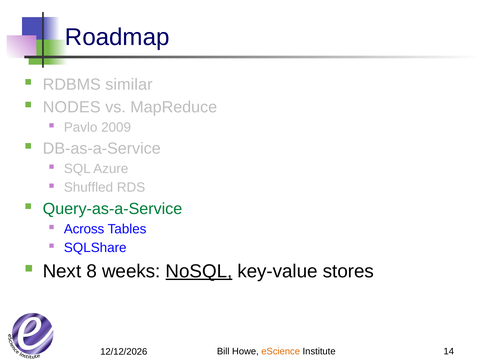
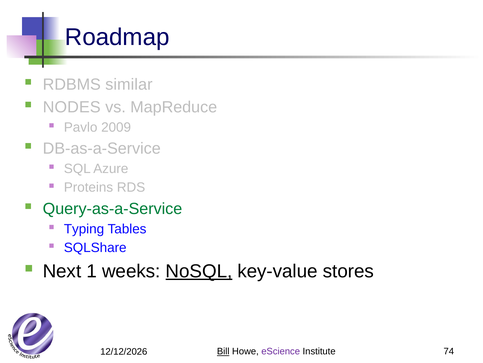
Shuffled: Shuffled -> Proteins (88, 187)
Across: Across -> Typing (84, 228)
8: 8 -> 1 (92, 271)
Bill underline: none -> present (223, 351)
eScience colour: orange -> purple (281, 351)
14: 14 -> 74 (449, 351)
